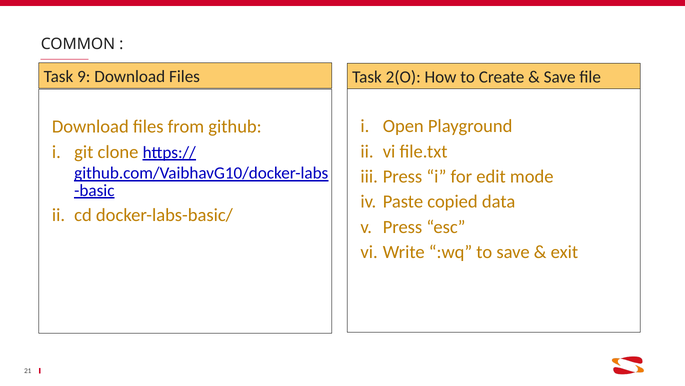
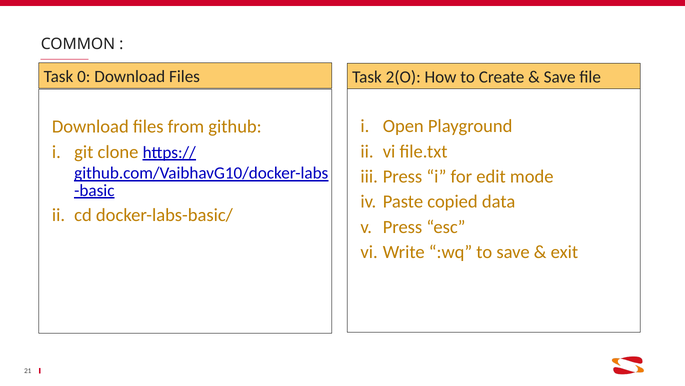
9: 9 -> 0 (84, 77)
